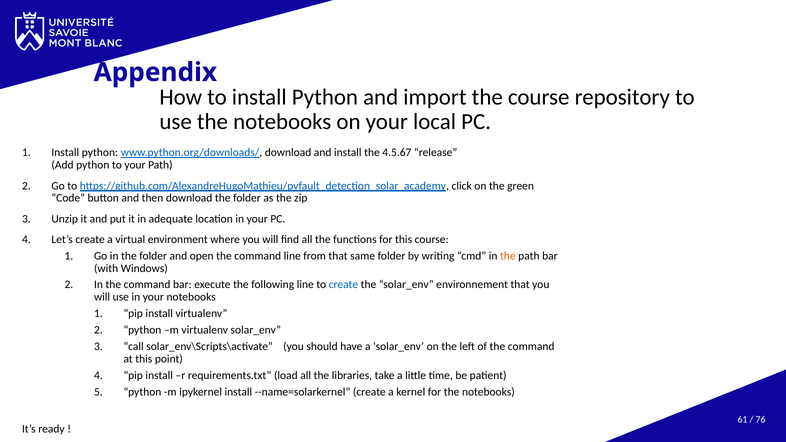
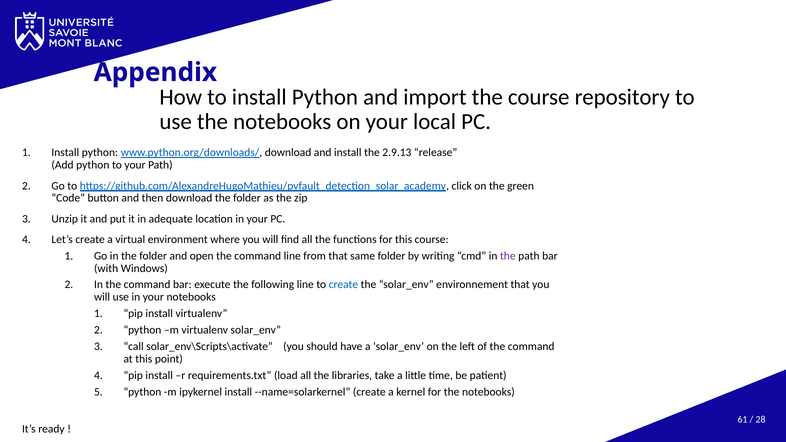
4.5.67: 4.5.67 -> 2.9.13 (397, 153)
the colour: orange -> purple (508, 256)
76: 76 -> 28 (761, 420)
